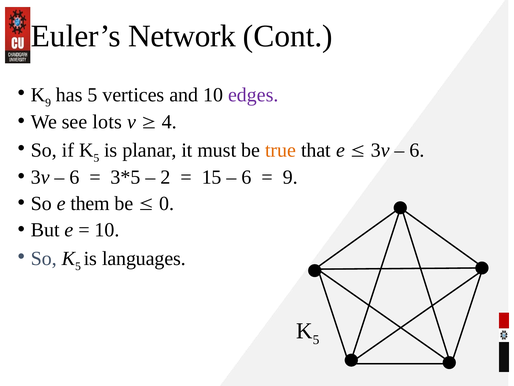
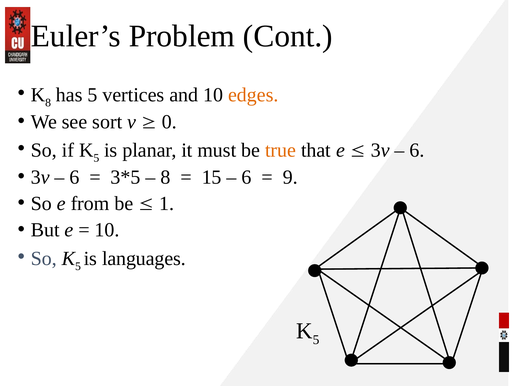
Network: Network -> Problem (182, 36)
9: 9 -> 8 (48, 103)
edges colour: purple -> orange (253, 95)
lots: lots -> sort (107, 122)
4: 4 -> 0 (169, 122)
2: 2 -> 8 (166, 177)
them: them -> from (90, 203)
0: 0 -> 1 (167, 203)
